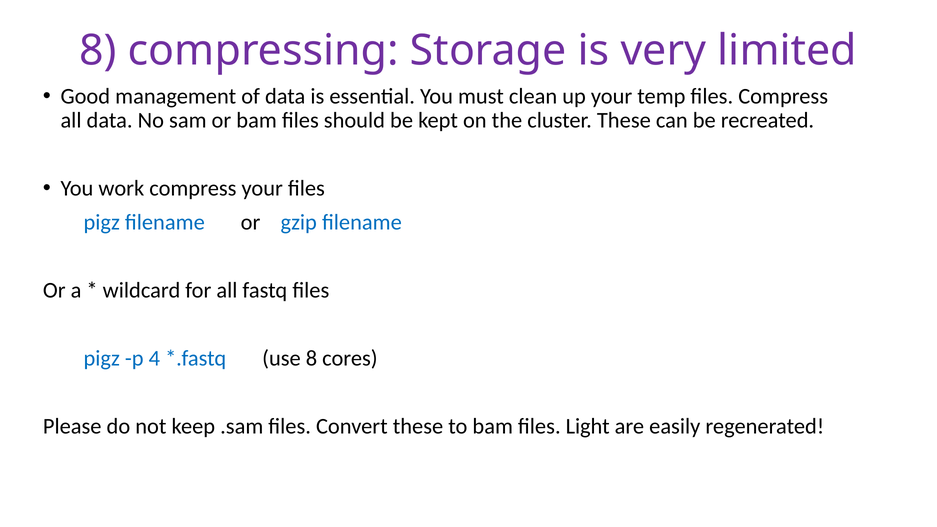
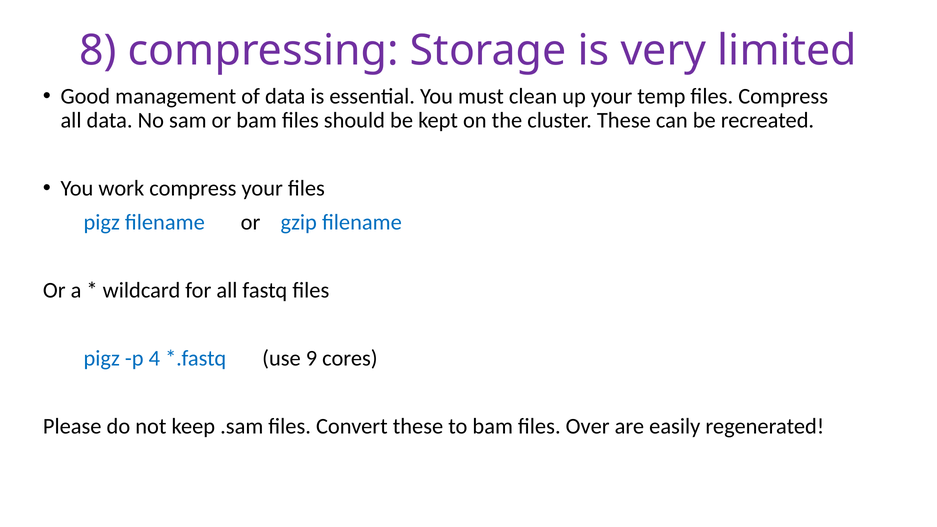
use 8: 8 -> 9 (311, 358)
Light: Light -> Over (588, 426)
